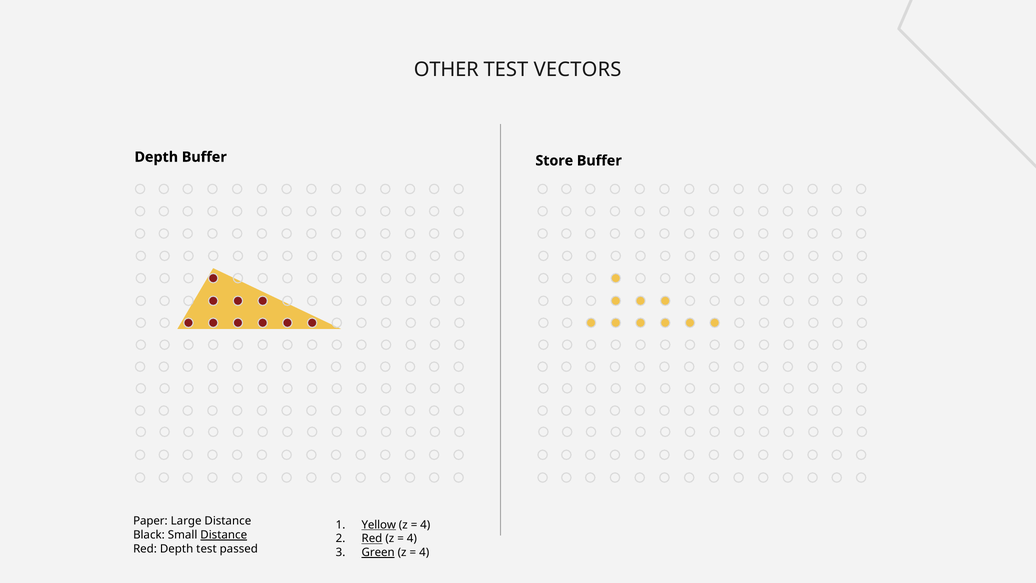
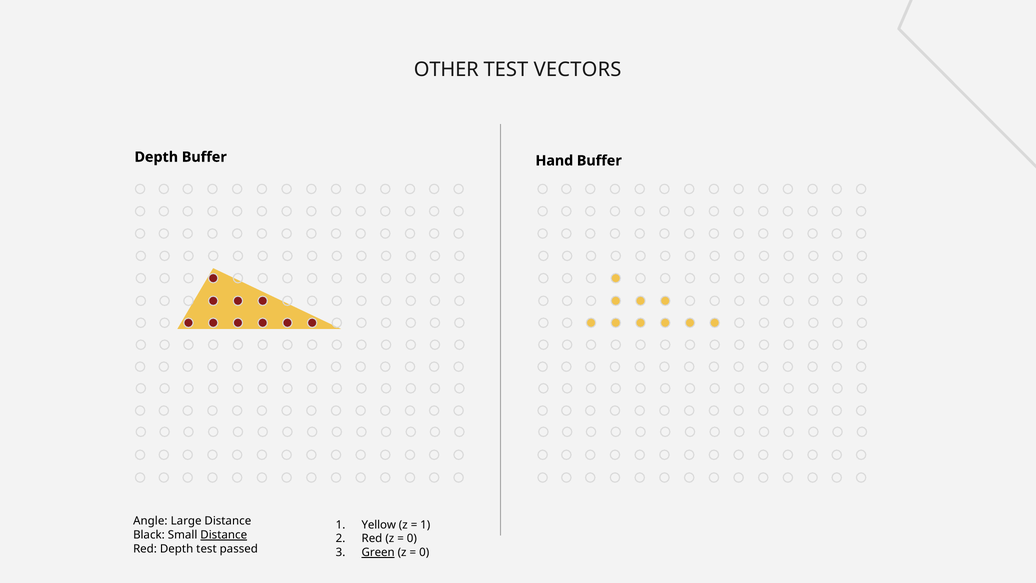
Store: Store -> Hand (554, 161)
Paper: Paper -> Angle (150, 521)
Yellow underline: present -> none (379, 525)
4: 4 -> 1 (425, 525)
Red underline: present -> none (372, 538)
4: 4 -> 0 (412, 538)
4: 4 -> 0 (424, 552)
